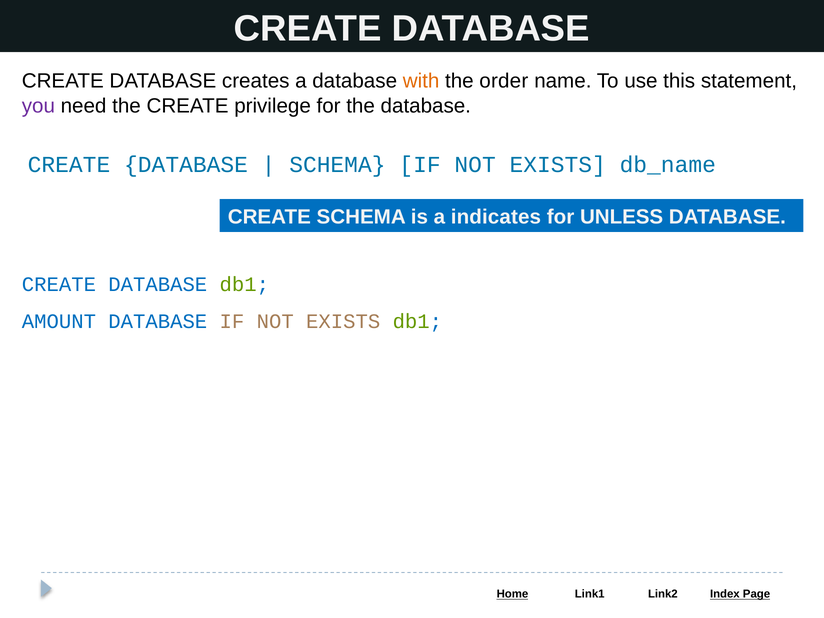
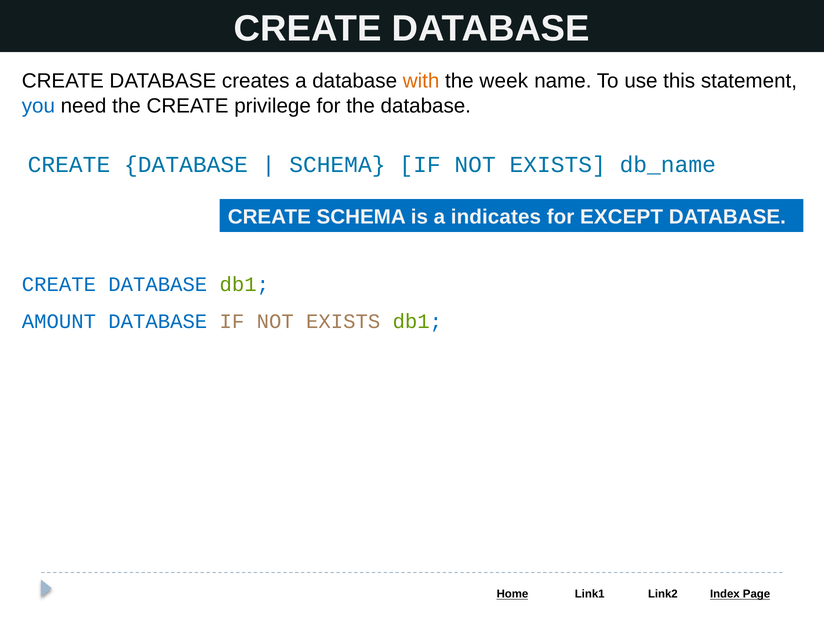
order: order -> week (504, 81)
you colour: purple -> blue (38, 106)
UNLESS: UNLESS -> EXCEPT (622, 217)
